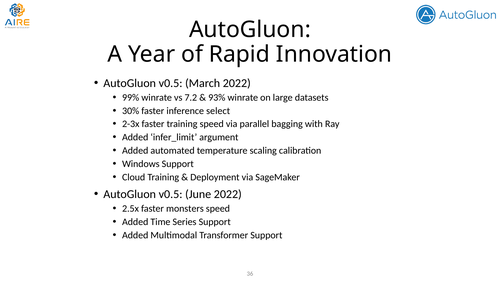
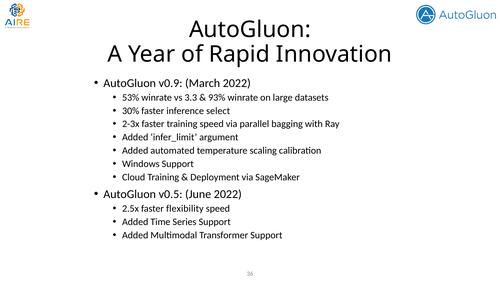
v0.5: v0.5 -> v0.9 (171, 83)
99%: 99% -> 53% (131, 98)
7.2: 7.2 -> 3.3 (191, 98)
monsters: monsters -> flexibility (185, 209)
